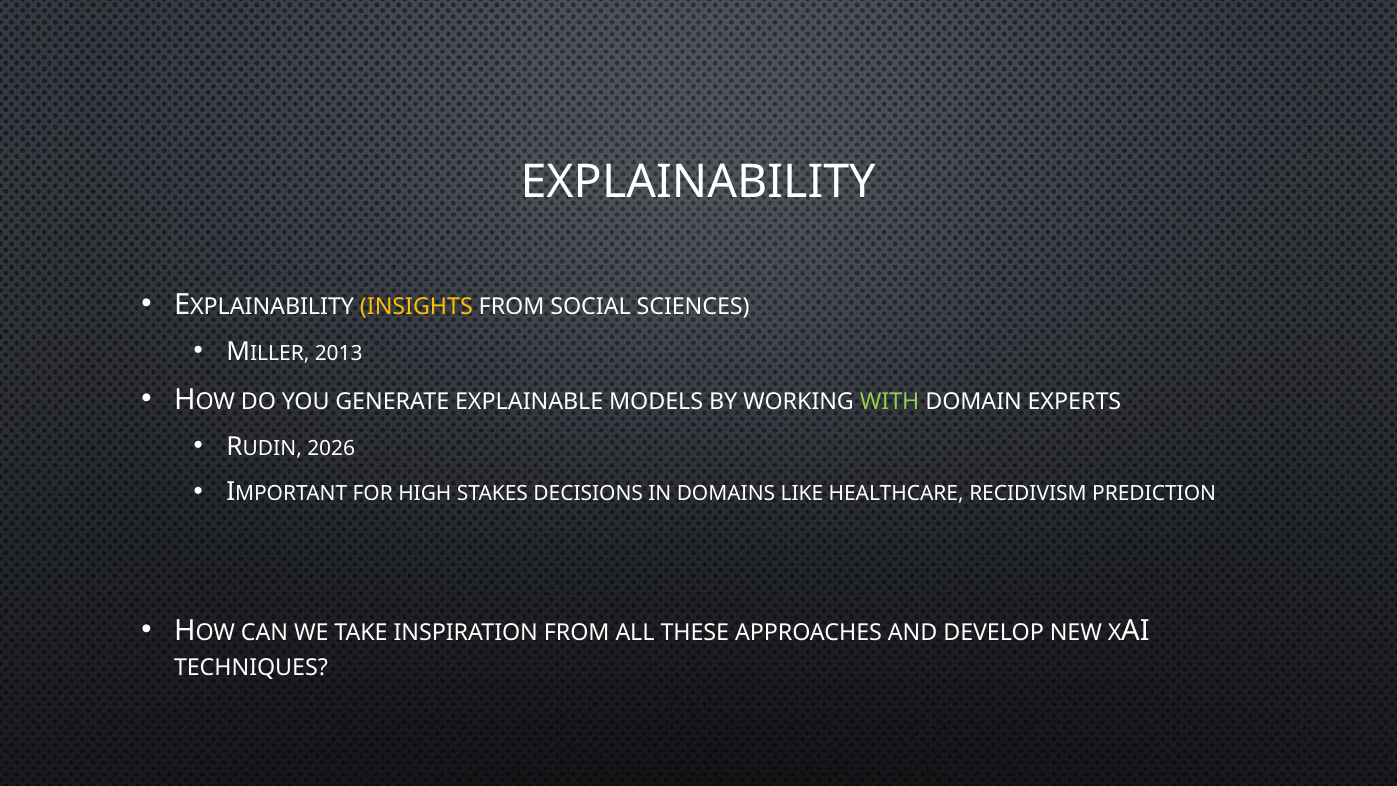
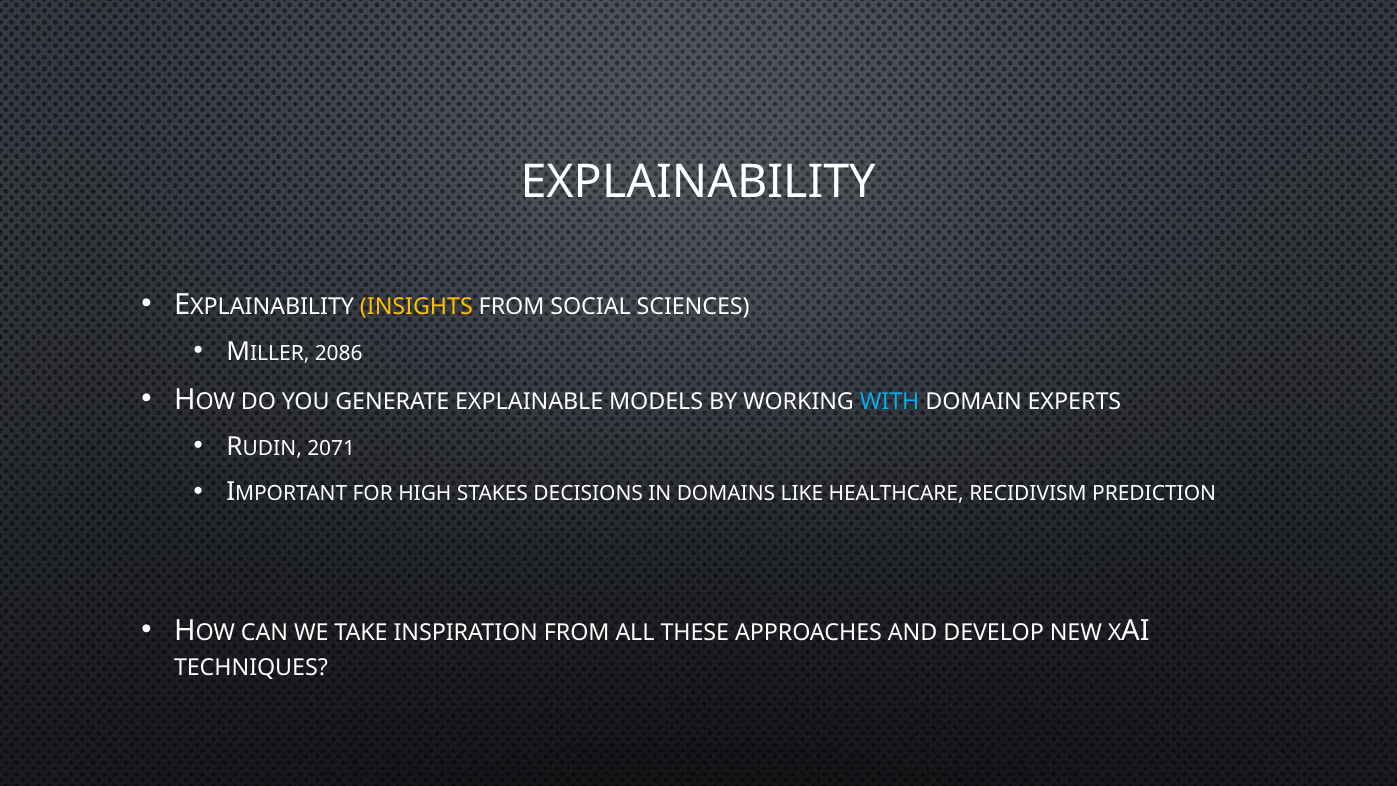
2013: 2013 -> 2086 (339, 353)
WITH colour: light green -> light blue (890, 401)
2026: 2026 -> 2071 (331, 448)
